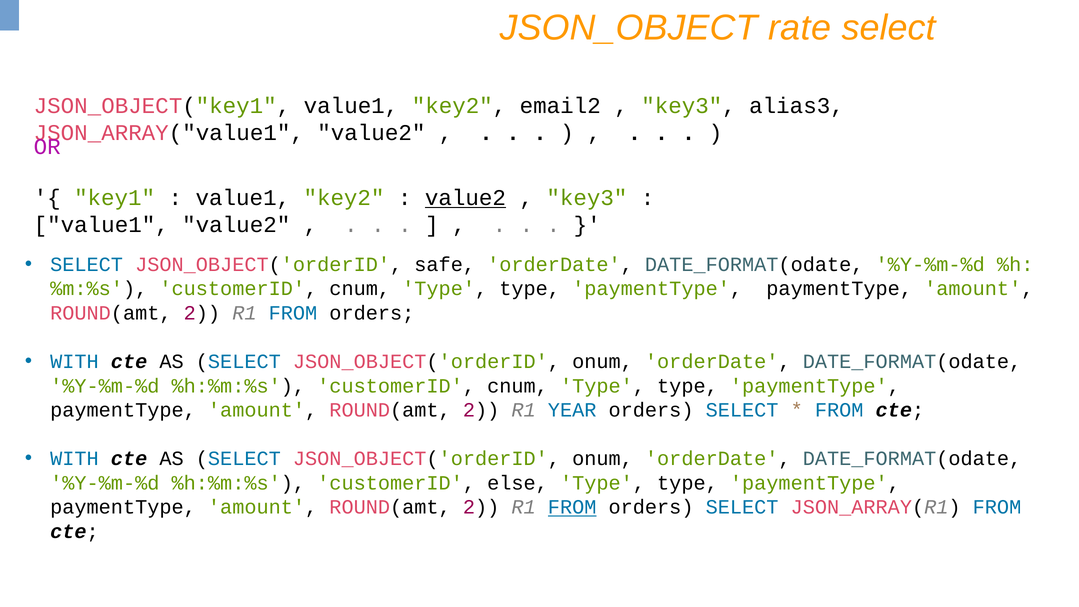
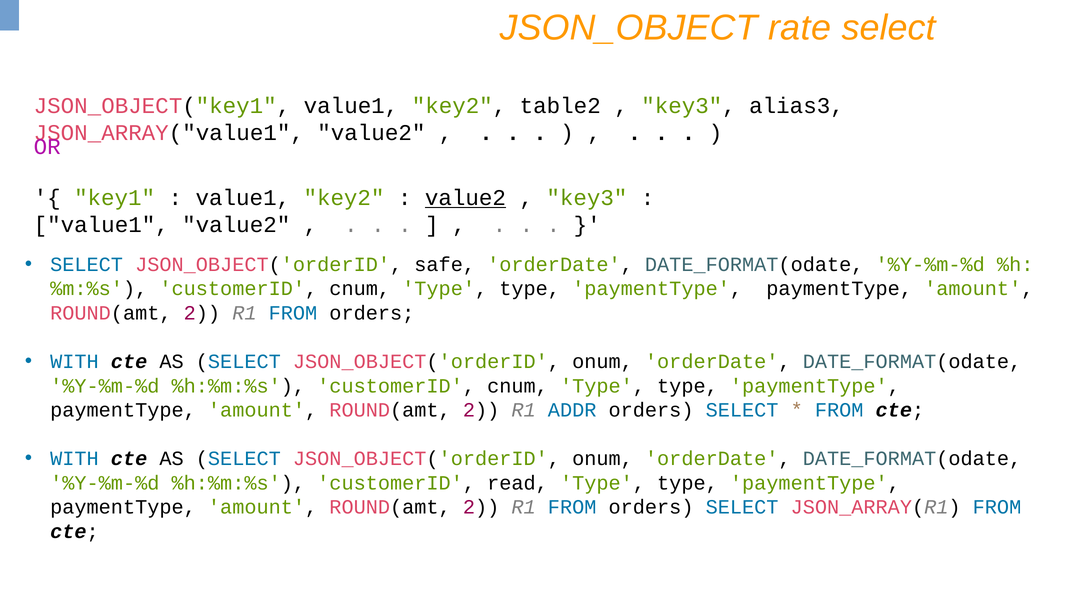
email2: email2 -> table2 (560, 106)
YEAR: YEAR -> ADDR (572, 410)
else: else -> read (518, 483)
FROM underline: present -> none (572, 507)
